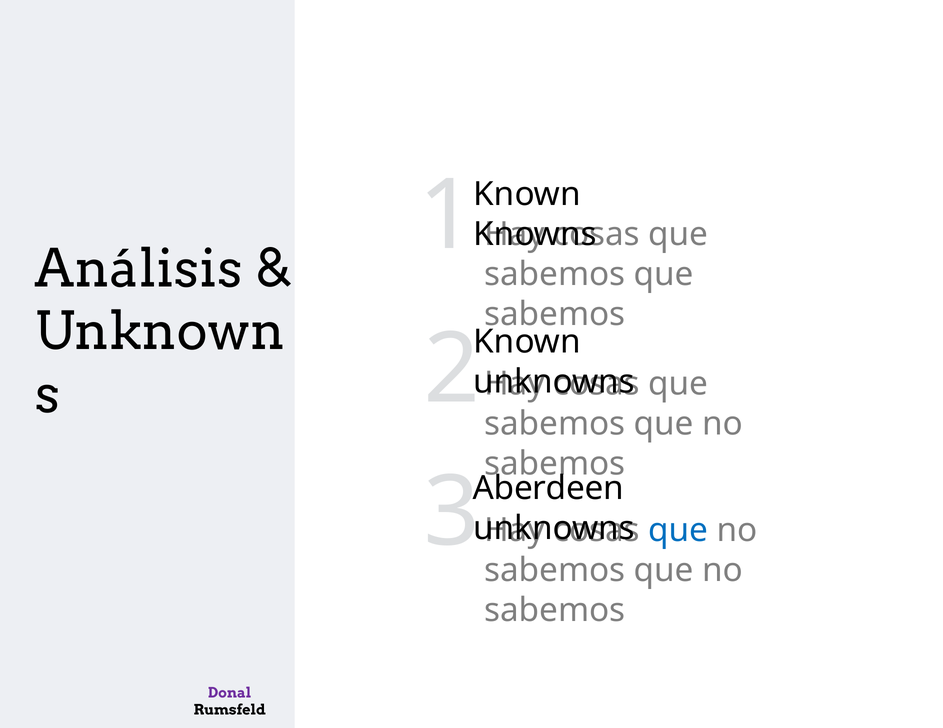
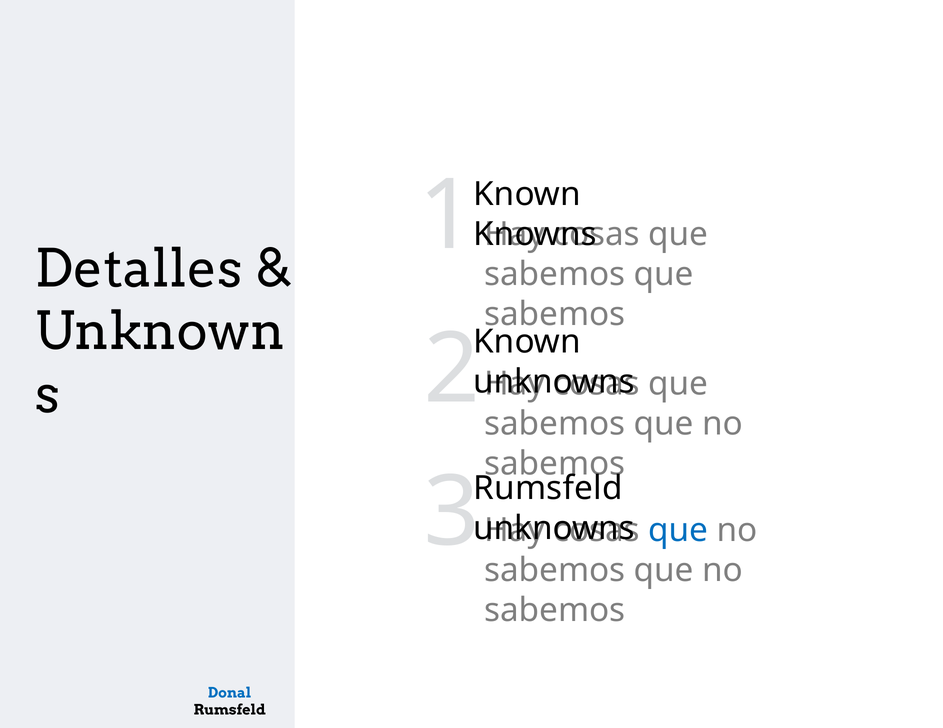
Análisis: Análisis -> Detalles (139, 270)
Aberdeen: Aberdeen -> Rumsfeld (548, 489)
Donal colour: purple -> blue (230, 694)
